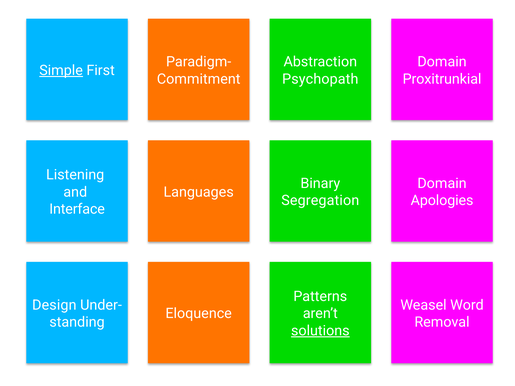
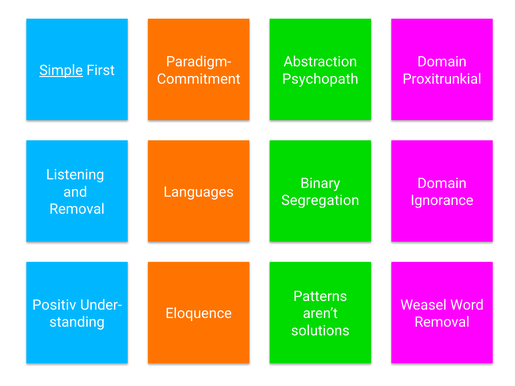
Apologies: Apologies -> Ignorance (442, 201)
Interface: Interface -> Removal (77, 209)
Design: Design -> Positiv (54, 305)
solutions underline: present -> none (320, 331)
